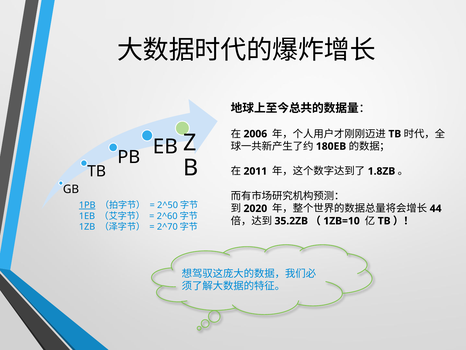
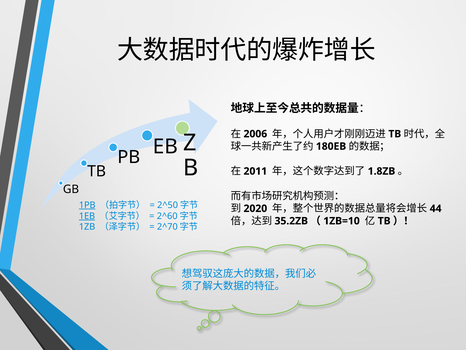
1EB underline: none -> present (87, 216)
